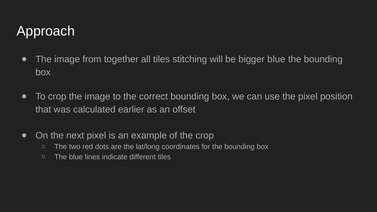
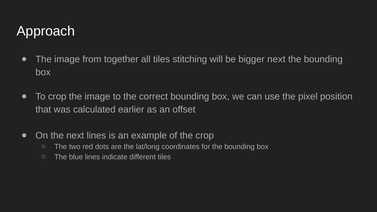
bigger blue: blue -> next (276, 59)
next pixel: pixel -> lines (96, 136)
